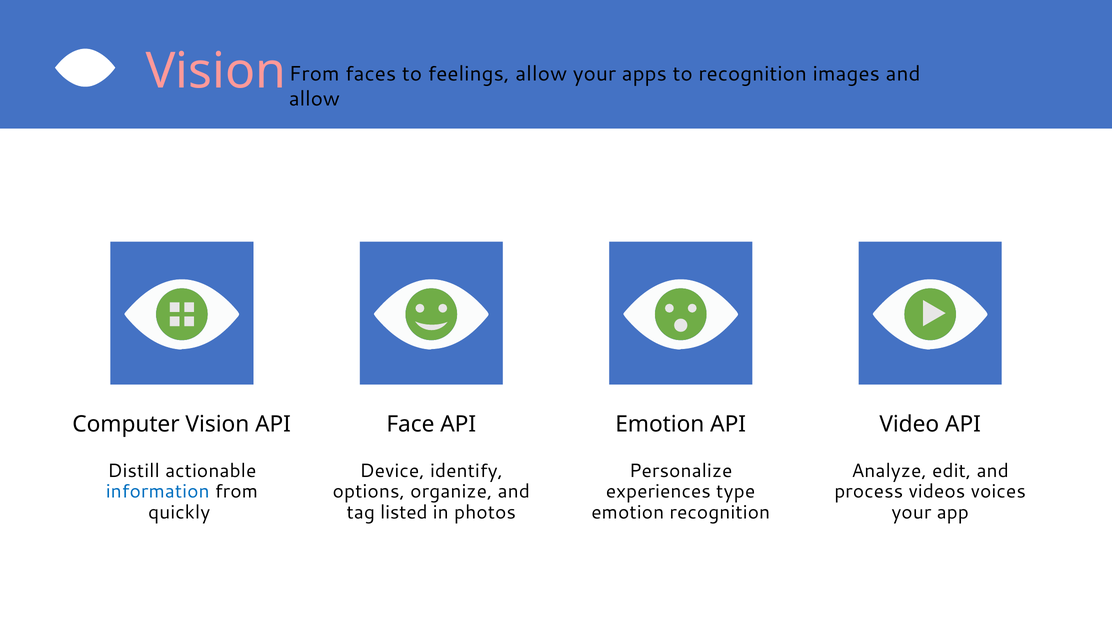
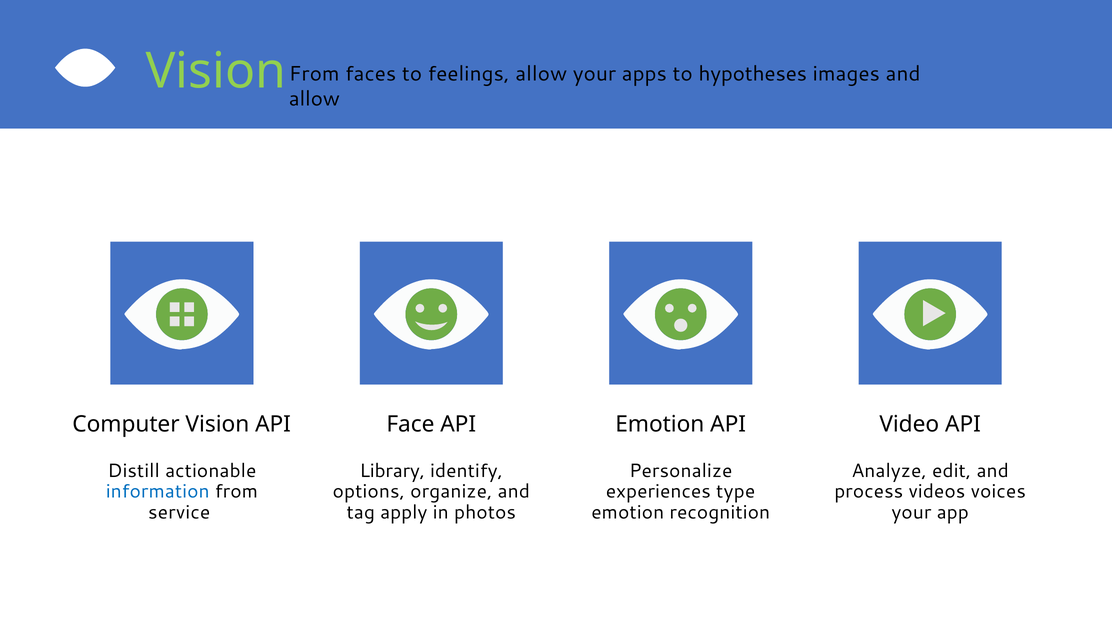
Vision colour: pink -> light green (216, 71)
to recognition: recognition -> hypotheses (753, 74)
Device: Device -> Library (392, 471)
quickly: quickly -> service (179, 513)
listed: listed -> apply (404, 513)
